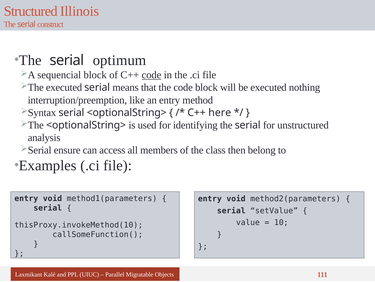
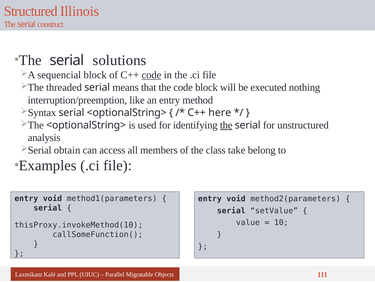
optimum: optimum -> solutions (120, 60)
executed: executed -> threaded (64, 87)
the underline: none -> present (226, 125)
ensure: ensure -> obtain (67, 150)
then: then -> take (237, 150)
